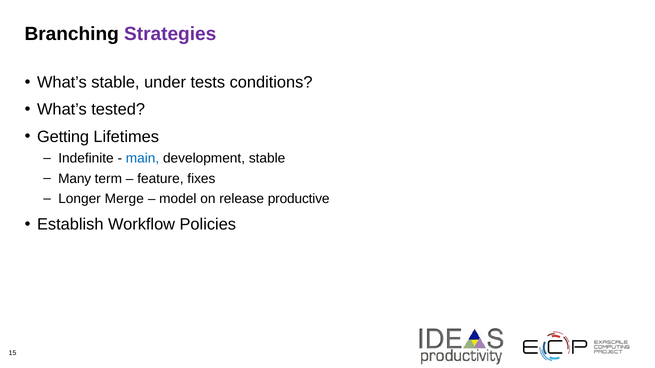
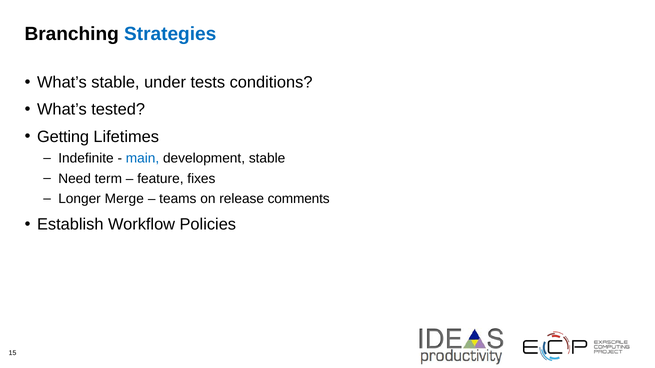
Strategies colour: purple -> blue (170, 34)
Many: Many -> Need (75, 179)
model: model -> teams (178, 199)
productive: productive -> comments (299, 199)
